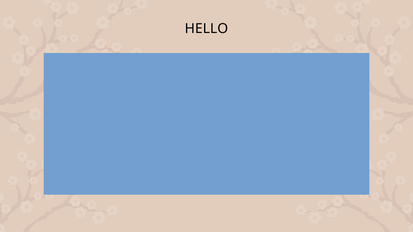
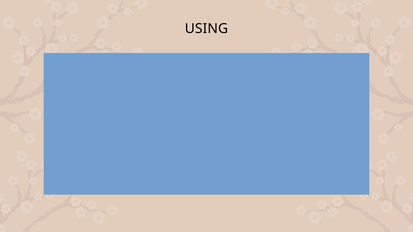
HELLO: HELLO -> USING (206, 29)
